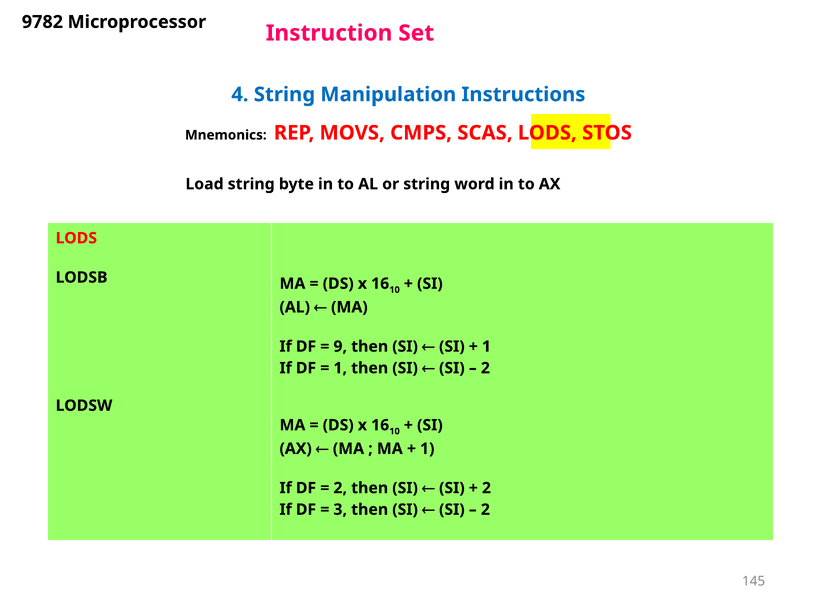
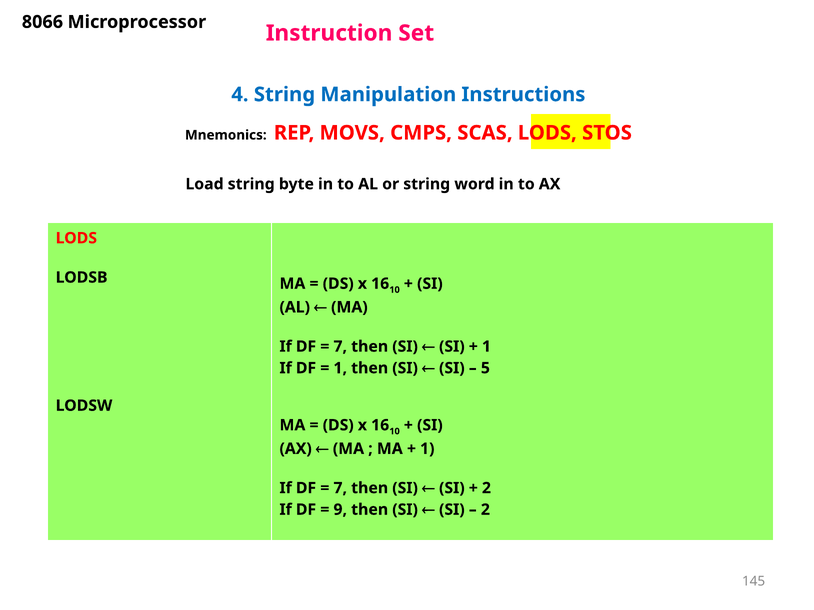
9782: 9782 -> 8066 (42, 22)
9: 9 -> 7 (340, 347)
2: 2 -> 5 (485, 368)
2: 2 -> 7 (340, 488)
3: 3 -> 9 (340, 510)
